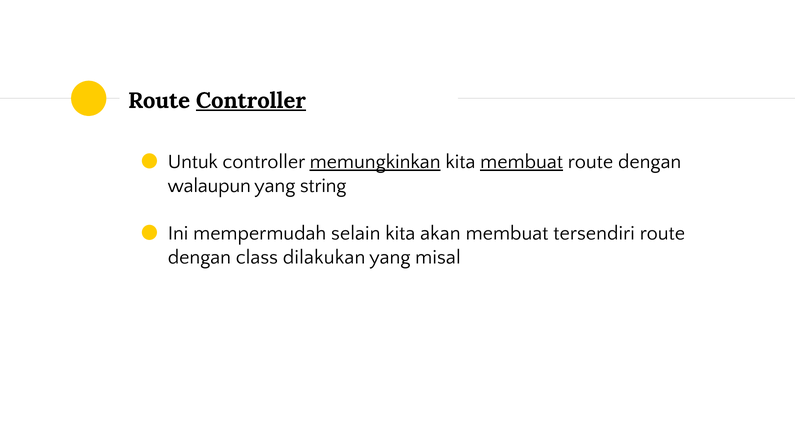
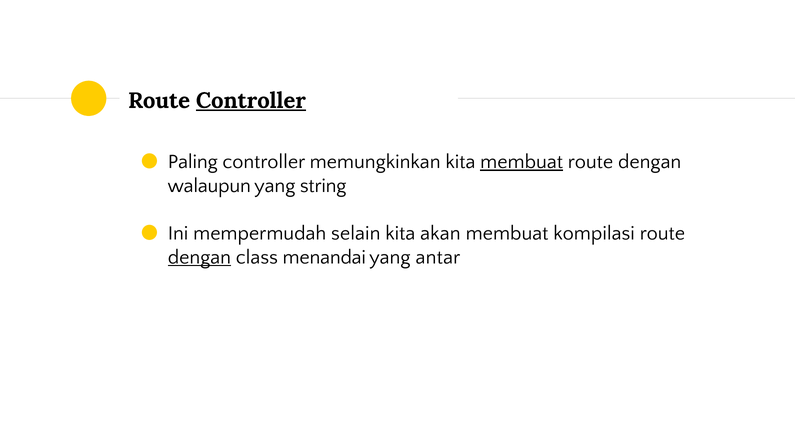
Untuk: Untuk -> Paling (193, 162)
memungkinkan underline: present -> none (375, 162)
tersendiri: tersendiri -> kompilasi (594, 233)
dengan underline: none -> present (199, 257)
dilakukan: dilakukan -> menandai (324, 257)
misal: misal -> antar (438, 257)
